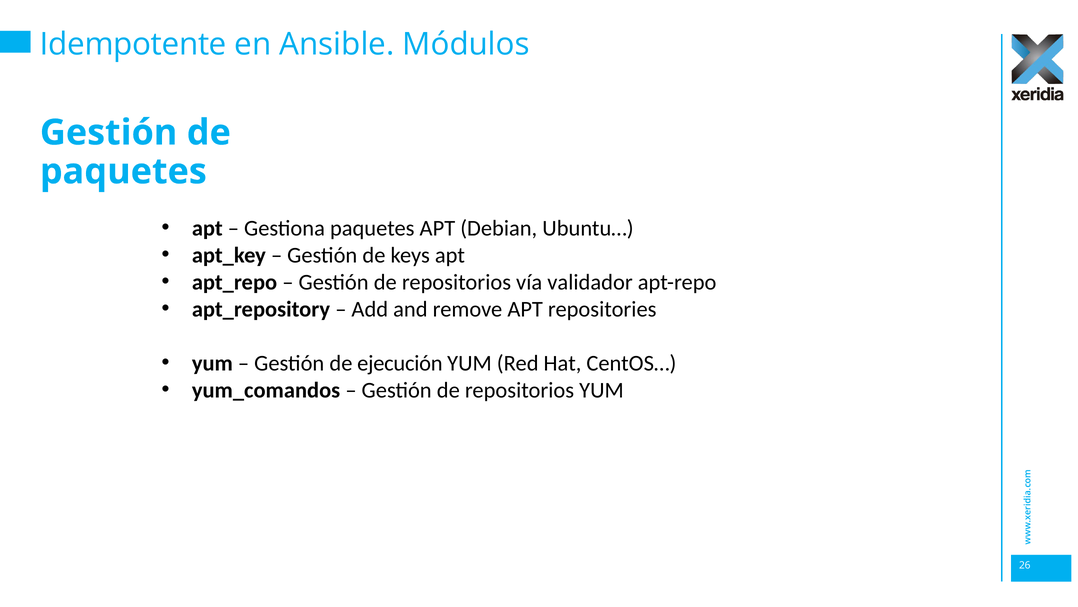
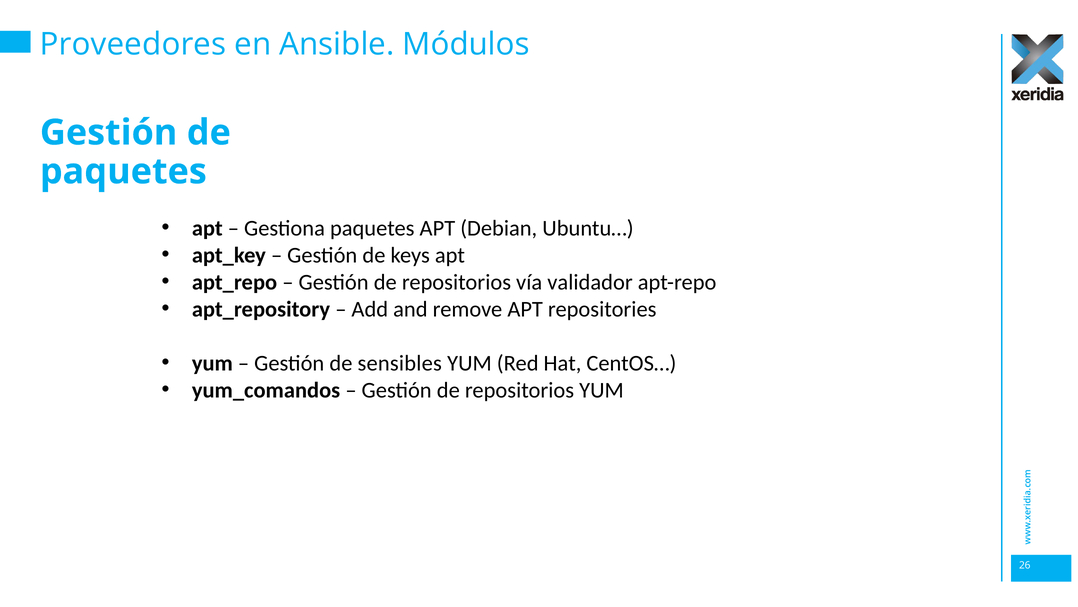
Idempotente: Idempotente -> Proveedores (133, 44)
ejecución: ejecución -> sensibles (400, 363)
